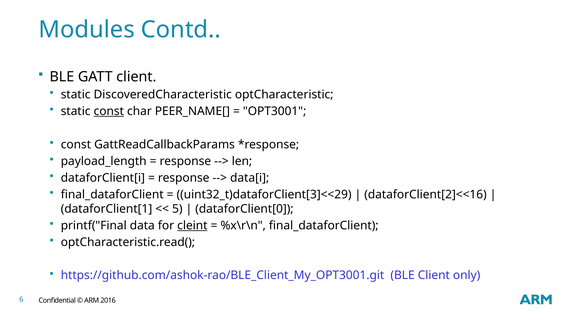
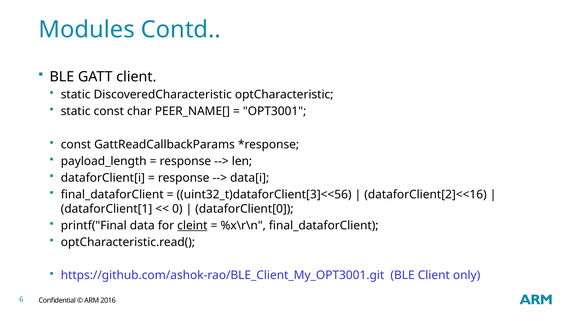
const underline: present -> none (109, 111)
uint32_t)dataforClient[3]<<29: uint32_t)dataforClient[3]<<29 -> uint32_t)dataforClient[3]<<56 (264, 195)
5: 5 -> 0 (177, 209)
